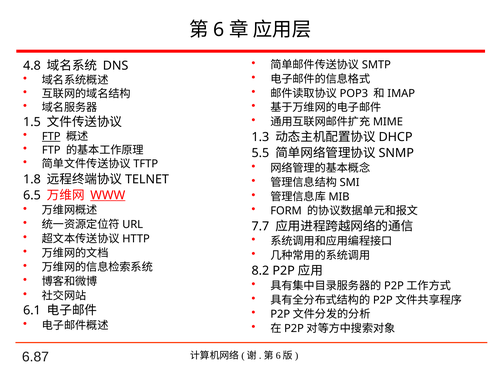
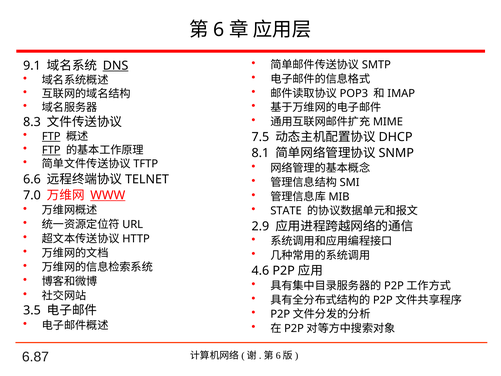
4.8: 4.8 -> 9.1 (32, 66)
DNS underline: none -> present (116, 66)
1.5: 1.5 -> 8.3 (32, 122)
1.3: 1.3 -> 7.5 (260, 137)
FTP underline: none -> present (51, 150)
5.5: 5.5 -> 8.1 (260, 153)
1.8: 1.8 -> 6.6 (32, 179)
6.5: 6.5 -> 7.0 (32, 195)
FORM: FORM -> STATE (286, 211)
7.7: 7.7 -> 2.9 (260, 226)
8.2: 8.2 -> 4.6 (260, 271)
6.1: 6.1 -> 3.5 (32, 310)
